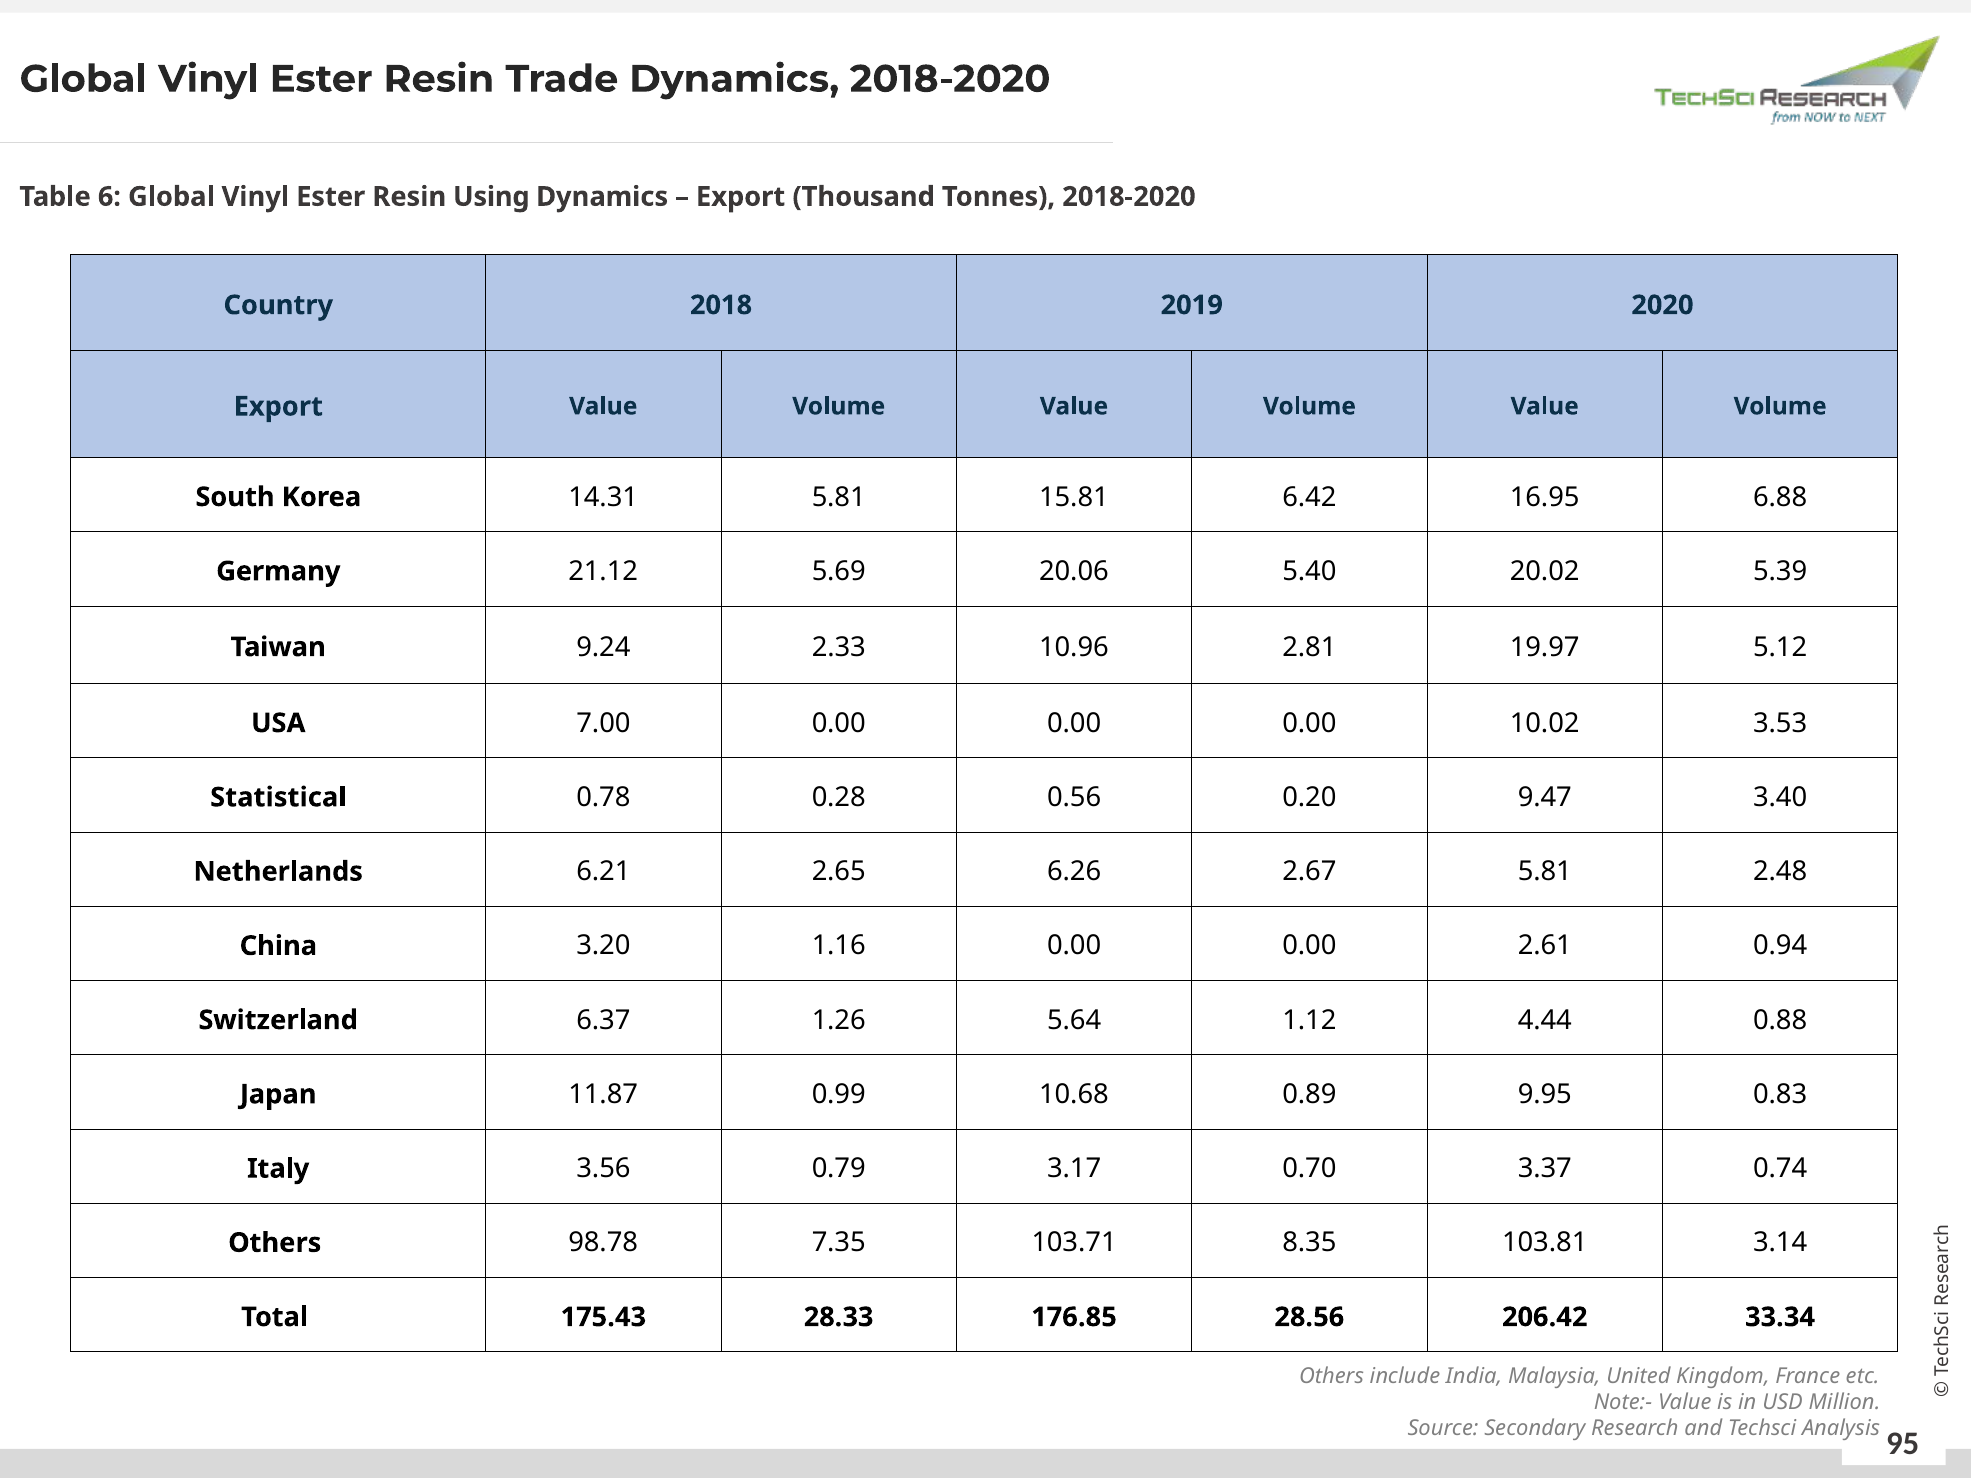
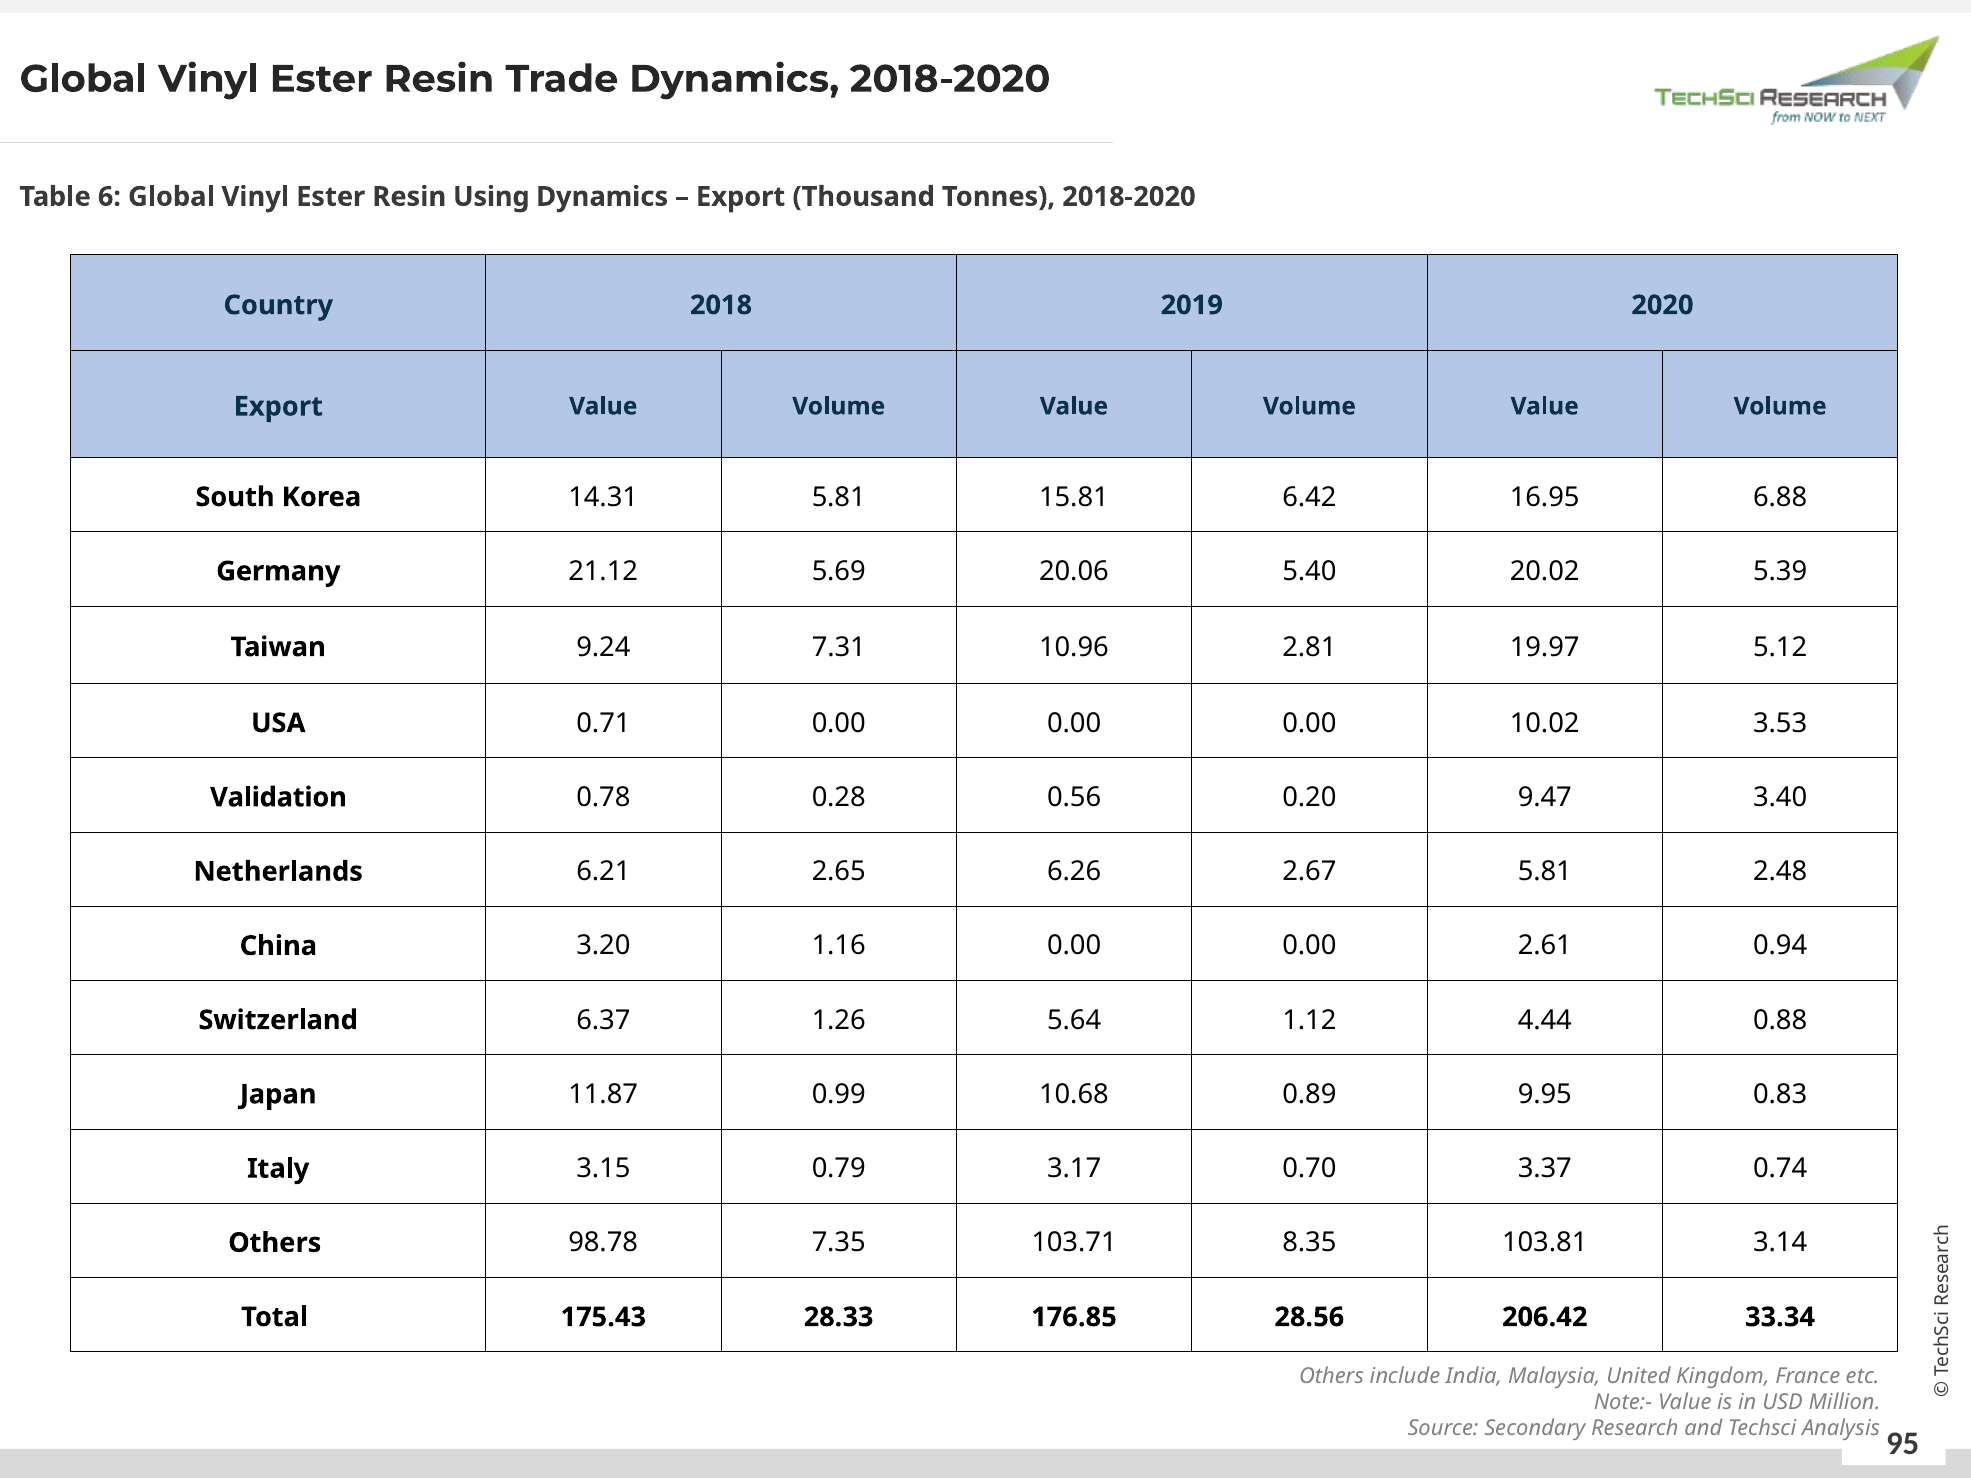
2.33: 2.33 -> 7.31 (839, 647)
7.00: 7.00 -> 0.71 (603, 723)
Statistical: Statistical -> Validation (278, 798)
3.56: 3.56 -> 3.15 (603, 1169)
